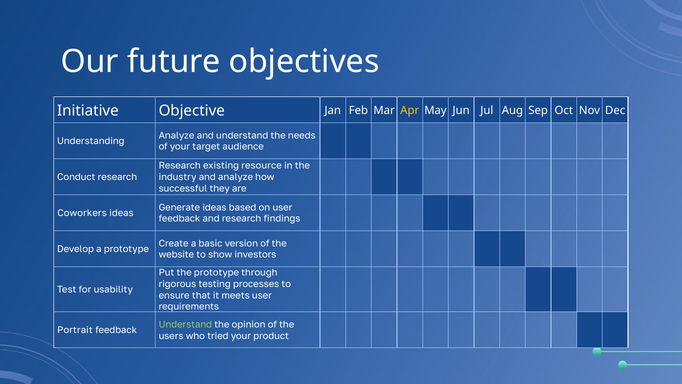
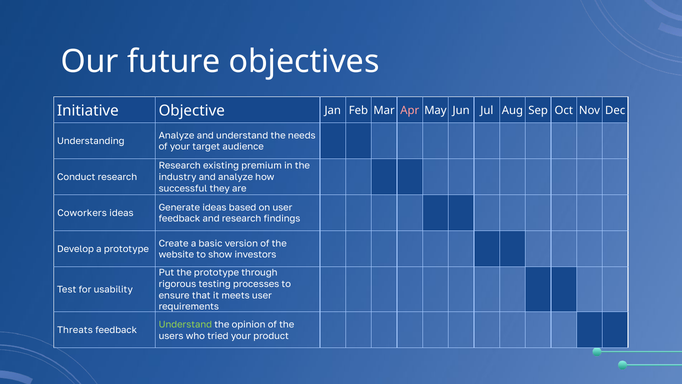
Apr colour: yellow -> pink (410, 110)
resource: resource -> premium (262, 166)
Portrait: Portrait -> Threats (75, 330)
